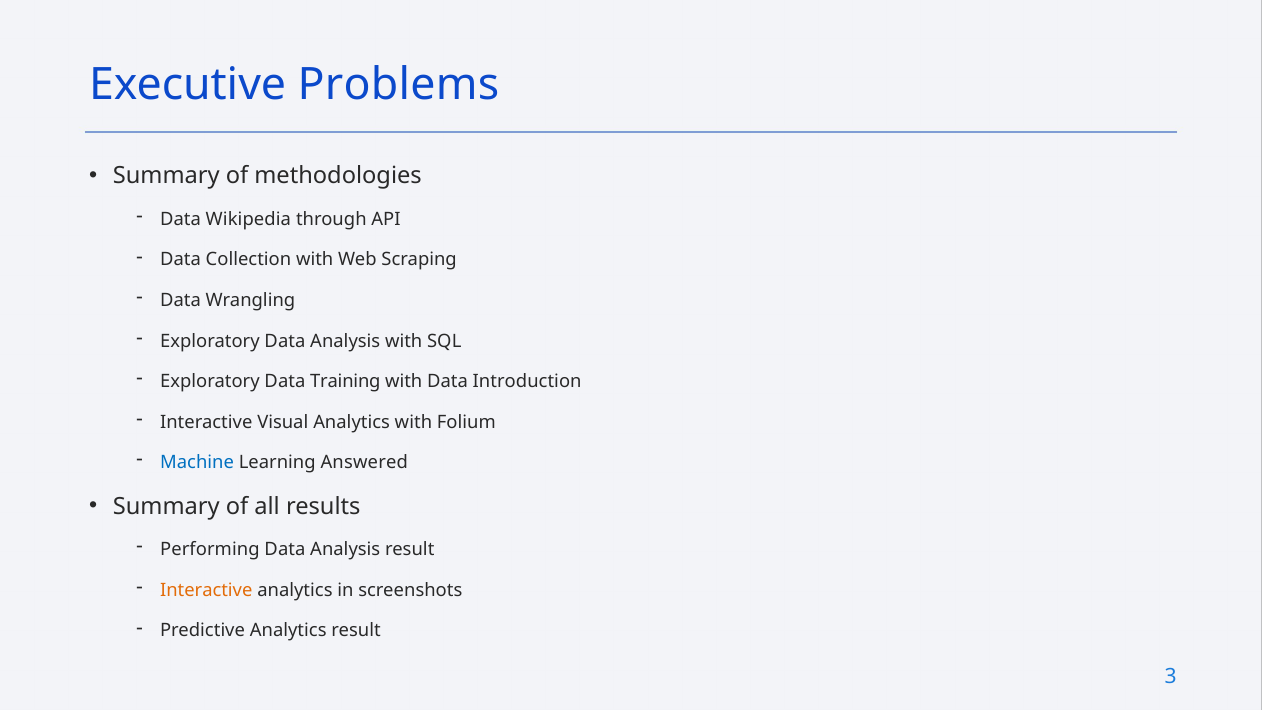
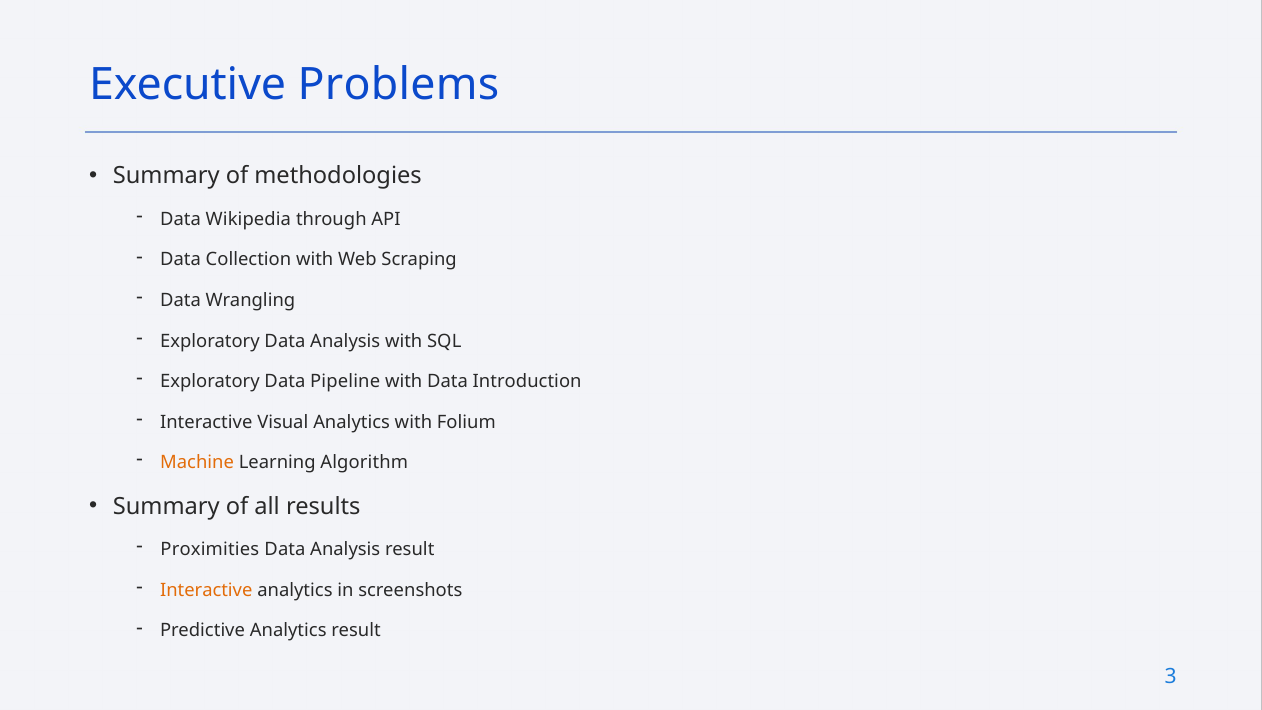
Training: Training -> Pipeline (345, 381)
Machine colour: blue -> orange (197, 462)
Answered: Answered -> Algorithm (364, 462)
Performing: Performing -> Proximities (210, 550)
